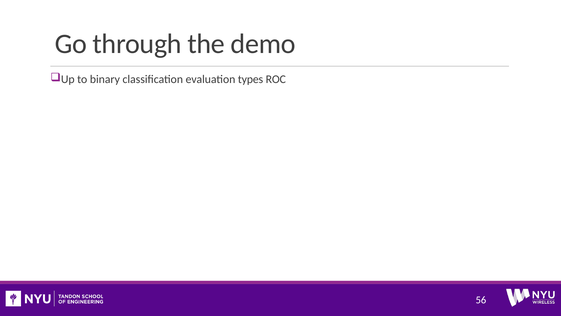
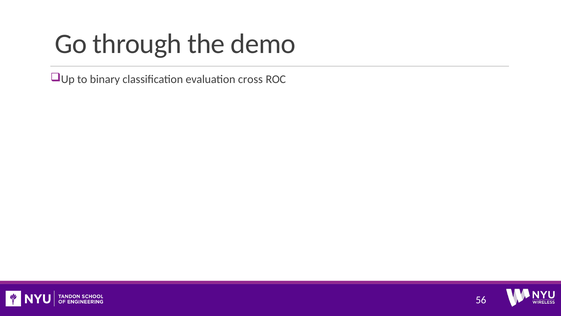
types: types -> cross (250, 79)
